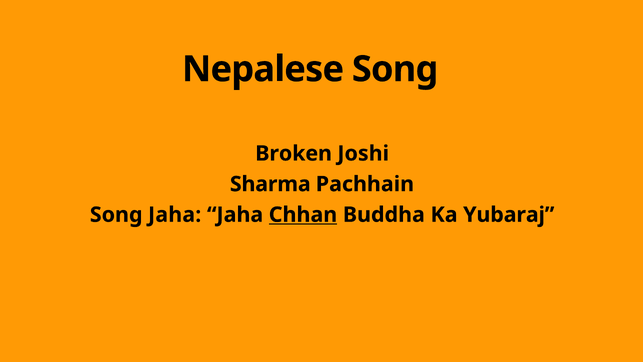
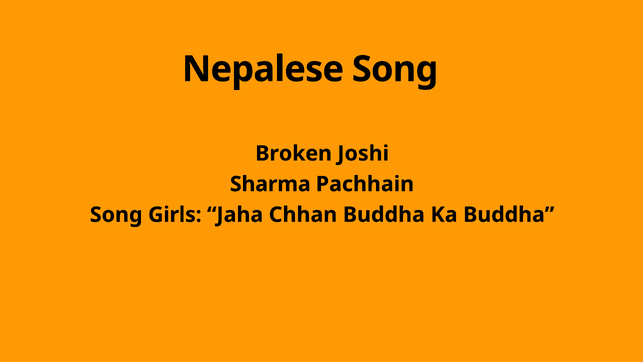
Song Jaha: Jaha -> Girls (175, 215)
Chhan underline: present -> none (303, 215)
Ka Yubaraj: Yubaraj -> Buddha (509, 215)
